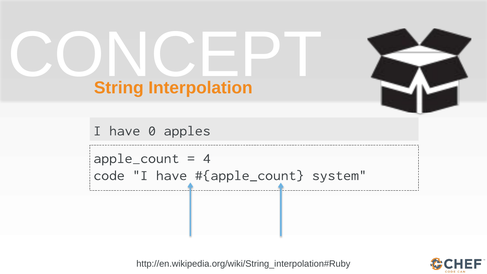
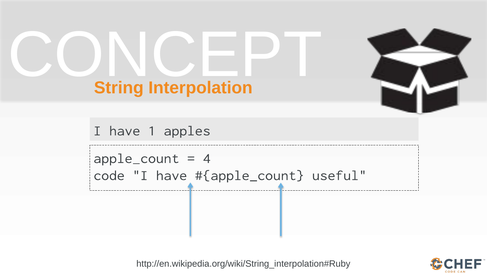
0: 0 -> 1 (152, 131)
system: system -> useful (339, 175)
